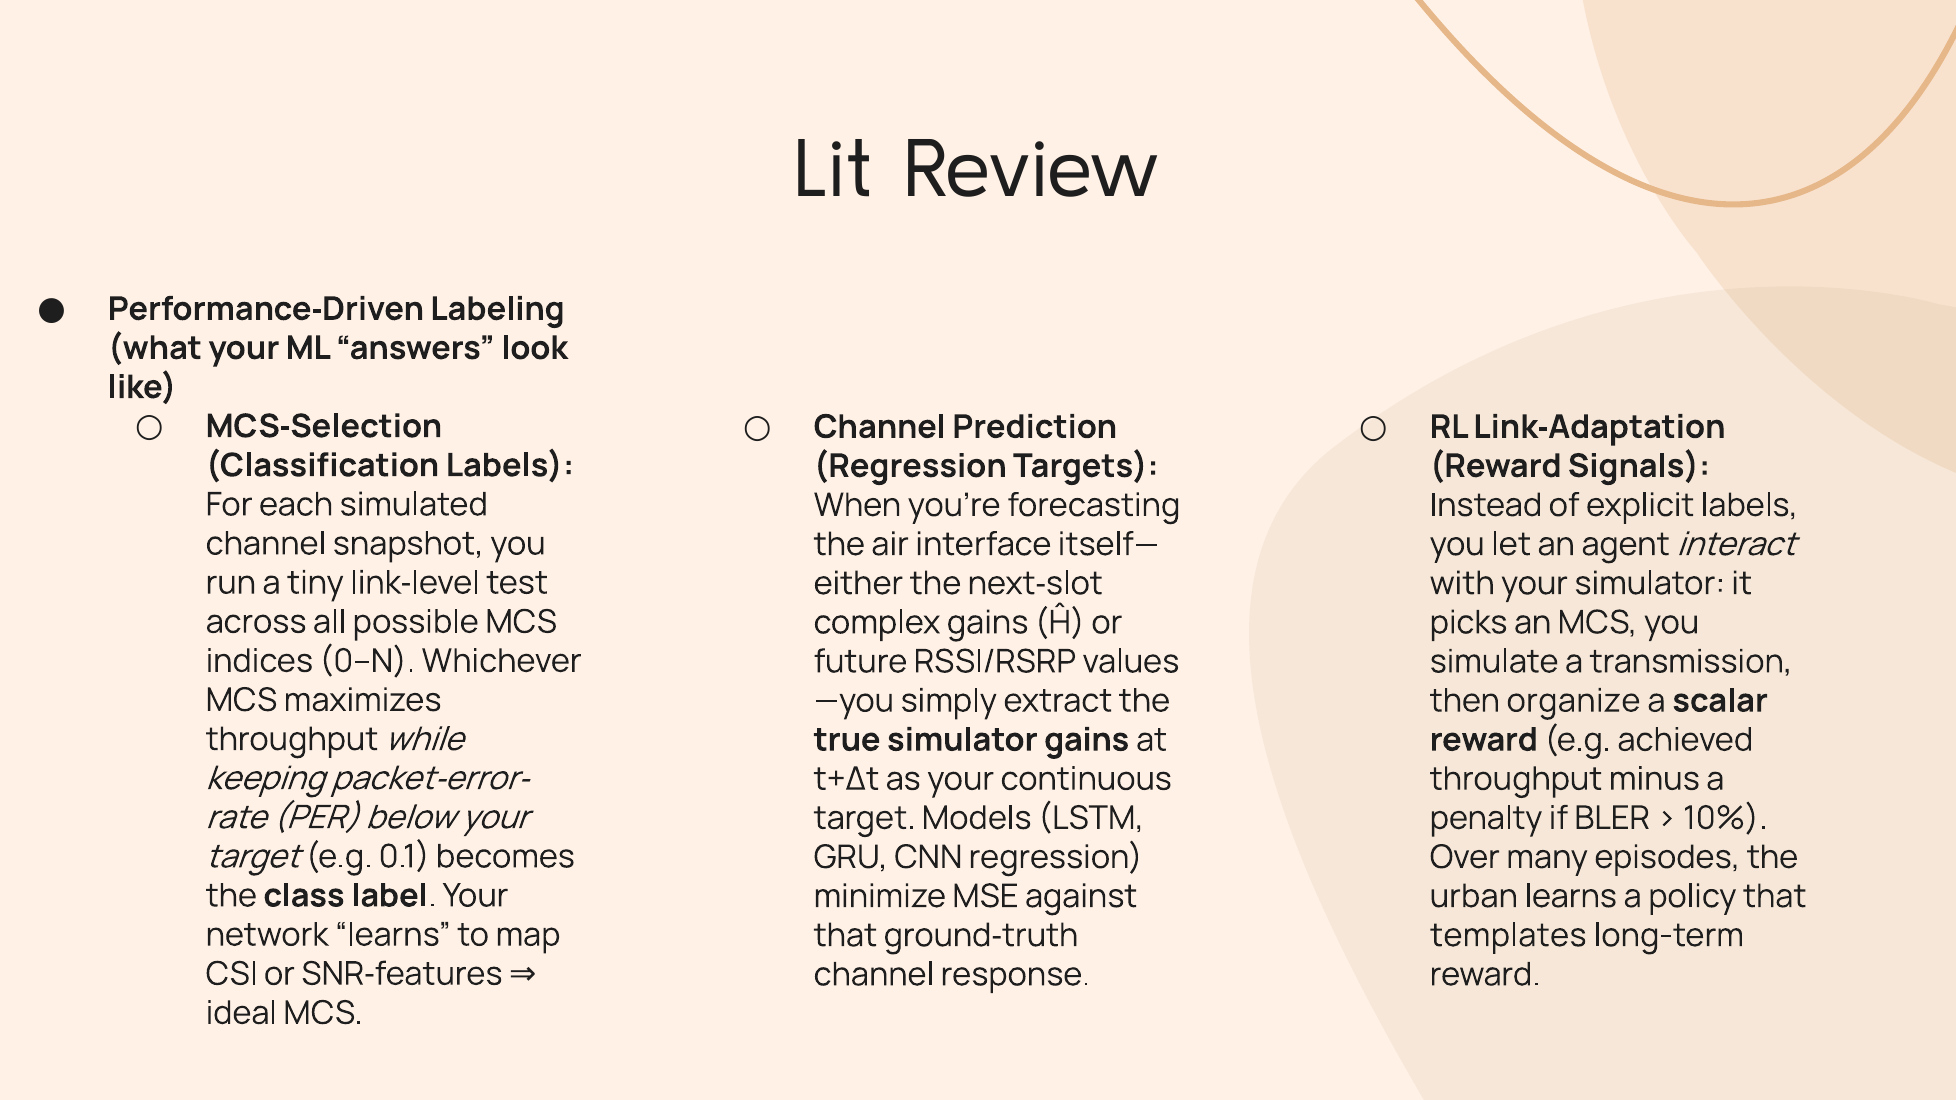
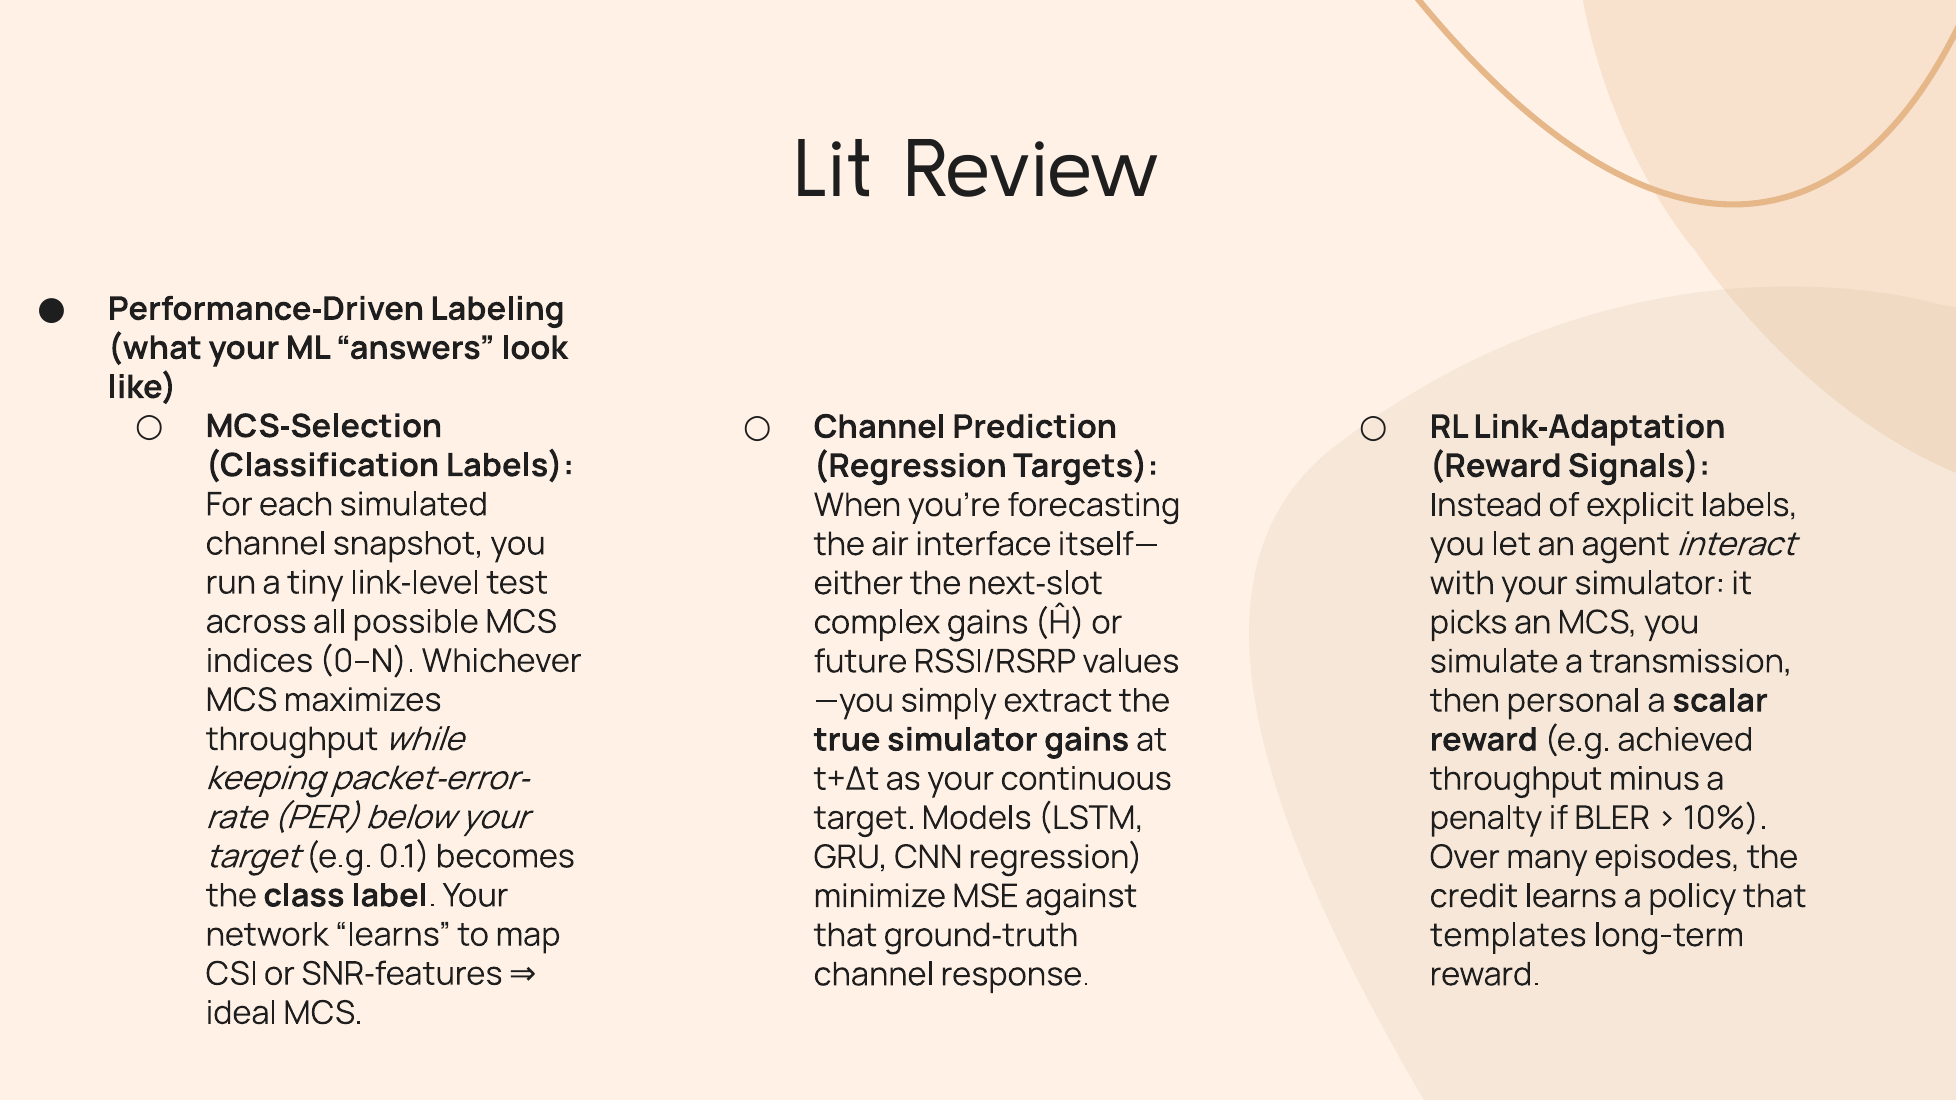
organize: organize -> personal (1573, 701)
urban: urban -> credit (1474, 897)
